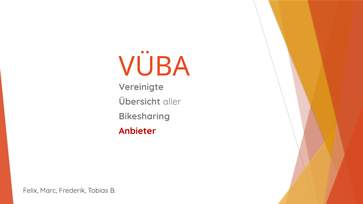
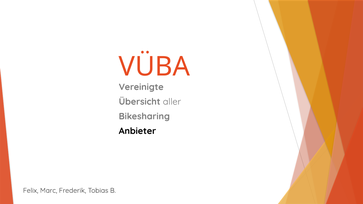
Anbieter colour: red -> black (137, 131)
